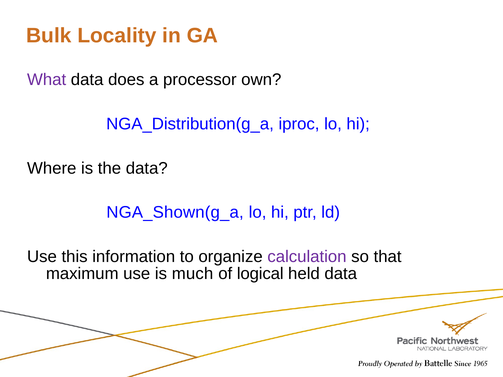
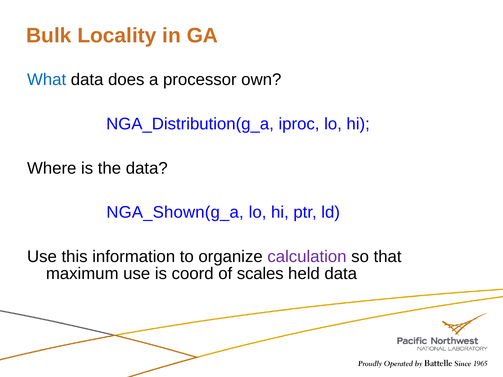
What colour: purple -> blue (47, 80)
much: much -> coord (193, 274)
logical: logical -> scales (260, 274)
